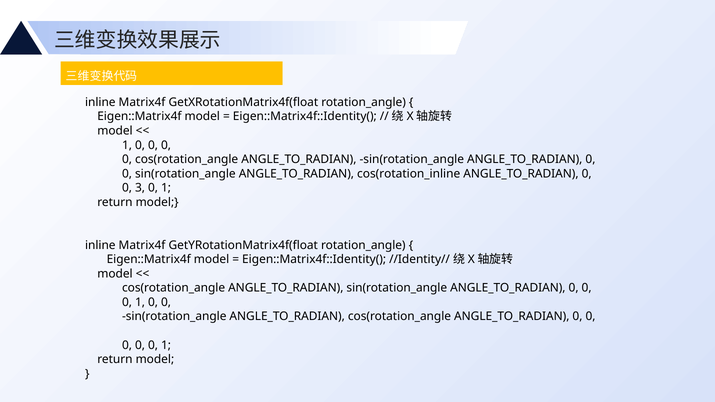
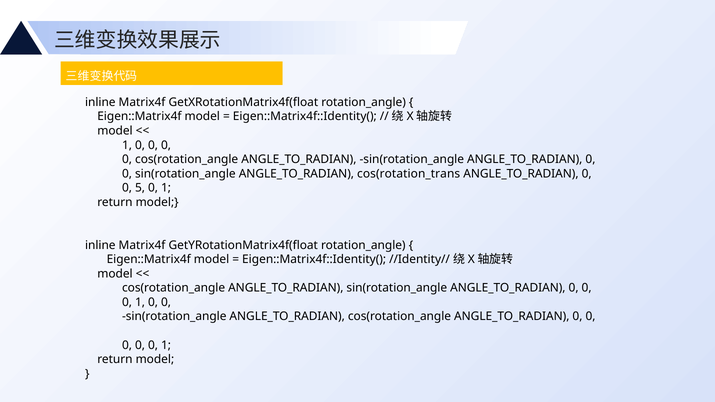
cos(rotation_inline: cos(rotation_inline -> cos(rotation_trans (409, 174)
3: 3 -> 5 (140, 188)
